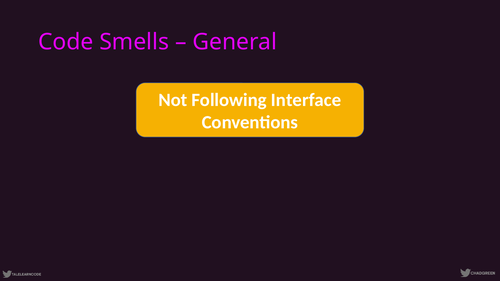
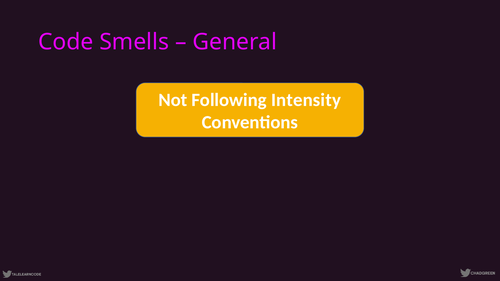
Interface: Interface -> Intensity (306, 100)
